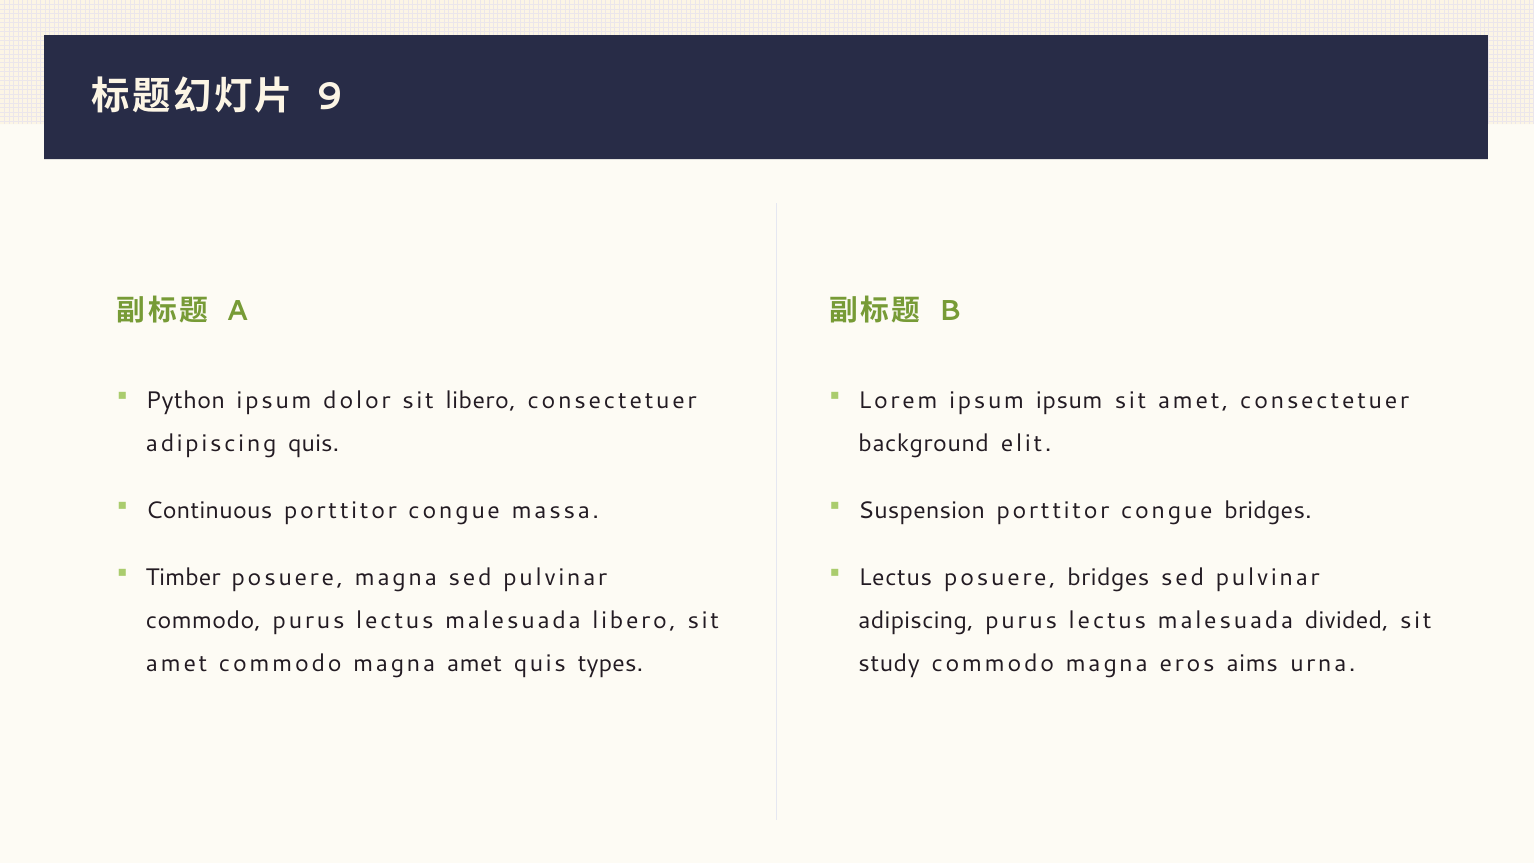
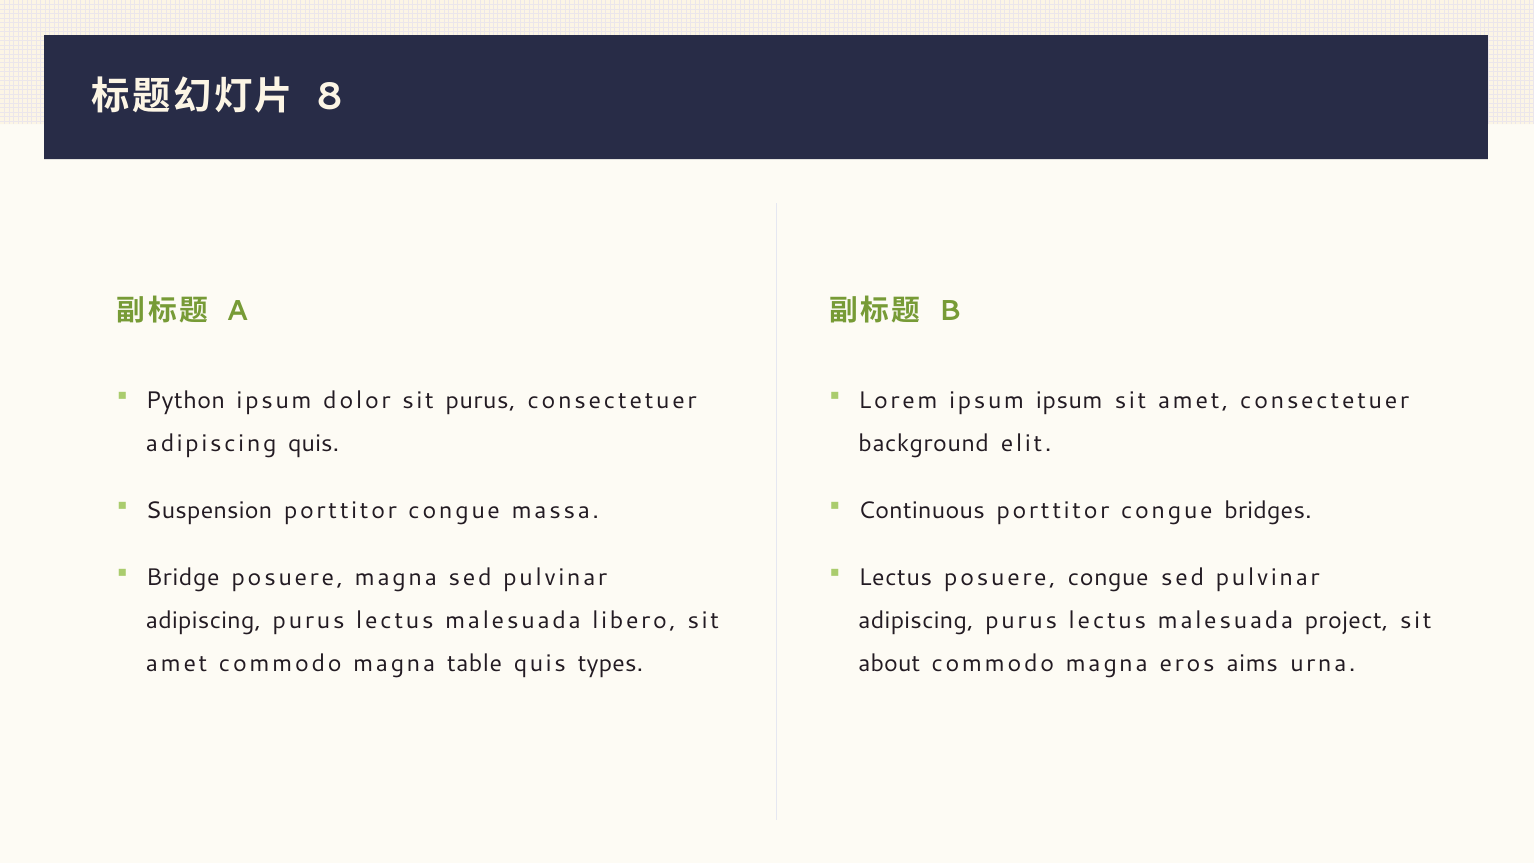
9: 9 -> 8 (330, 97)
sit libero: libero -> purus (481, 400)
Continuous: Continuous -> Suspension (209, 511)
Suspension: Suspension -> Continuous (922, 511)
Timber: Timber -> Bridge (183, 578)
posuere bridges: bridges -> congue (1108, 578)
commodo: commodo -> adipiscing (203, 621)
divided: divided -> project (1347, 621)
magna amet: amet -> table (475, 664)
study: study -> about (889, 664)
